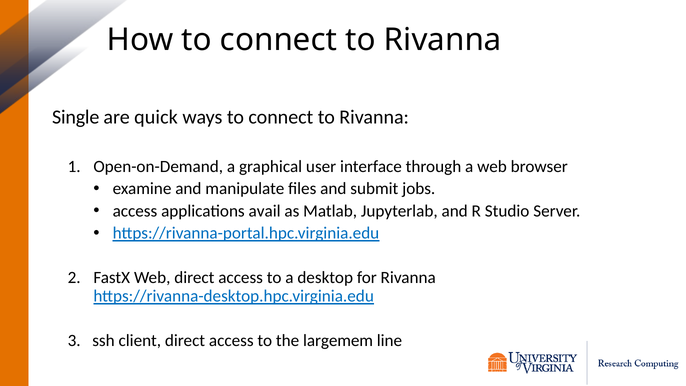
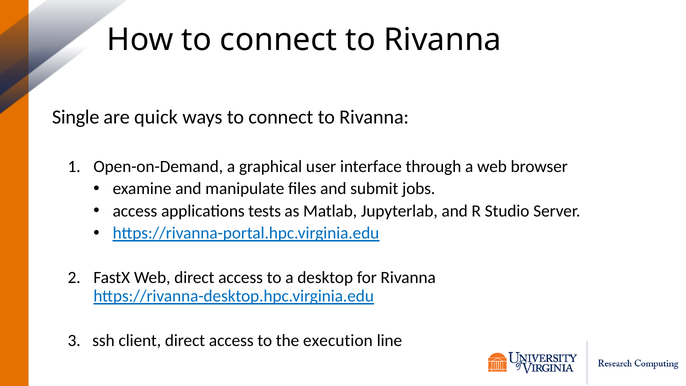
avail: avail -> tests (265, 211)
largemem: largemem -> execution (338, 340)
